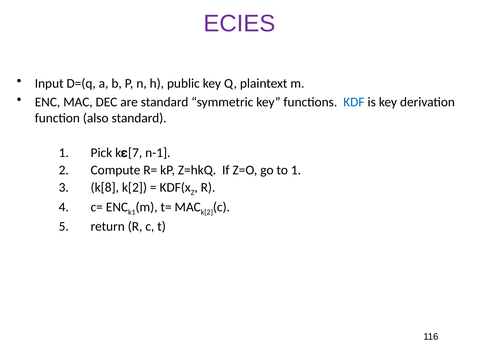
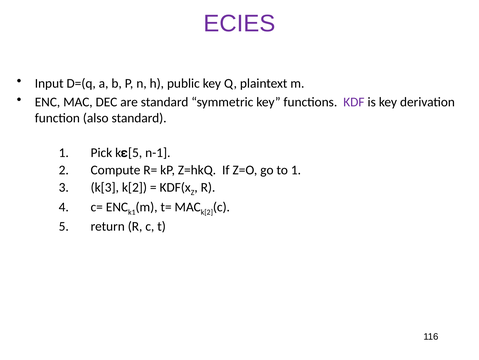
KDF colour: blue -> purple (354, 102)
7: 7 -> 5 (135, 152)
k[8: k[8 -> k[3 (105, 187)
